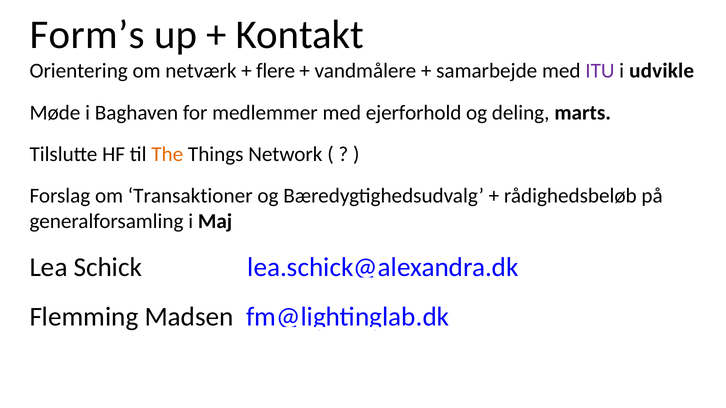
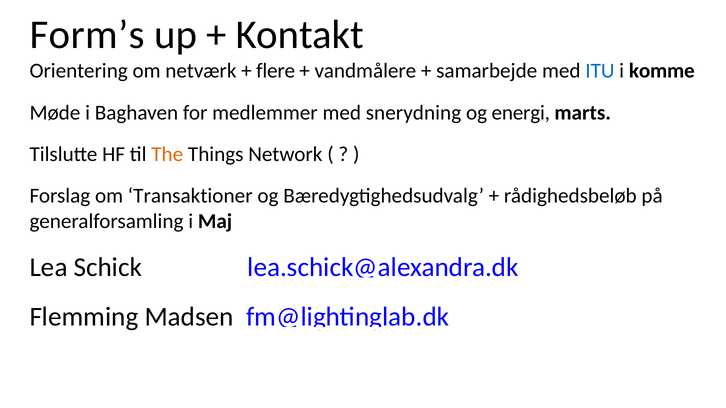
ITU colour: purple -> blue (600, 71)
udvikle: udvikle -> komme (662, 71)
ejerforhold: ejerforhold -> snerydning (413, 113)
deling: deling -> energi (521, 113)
